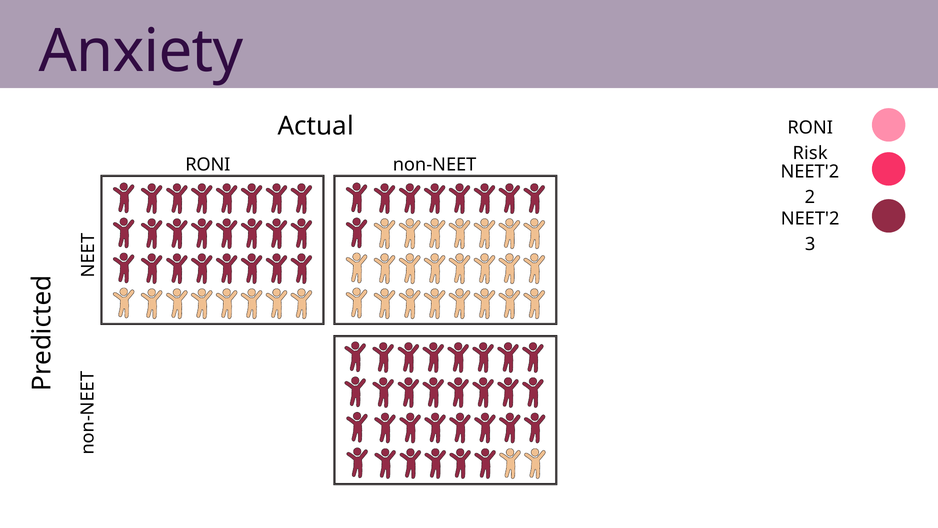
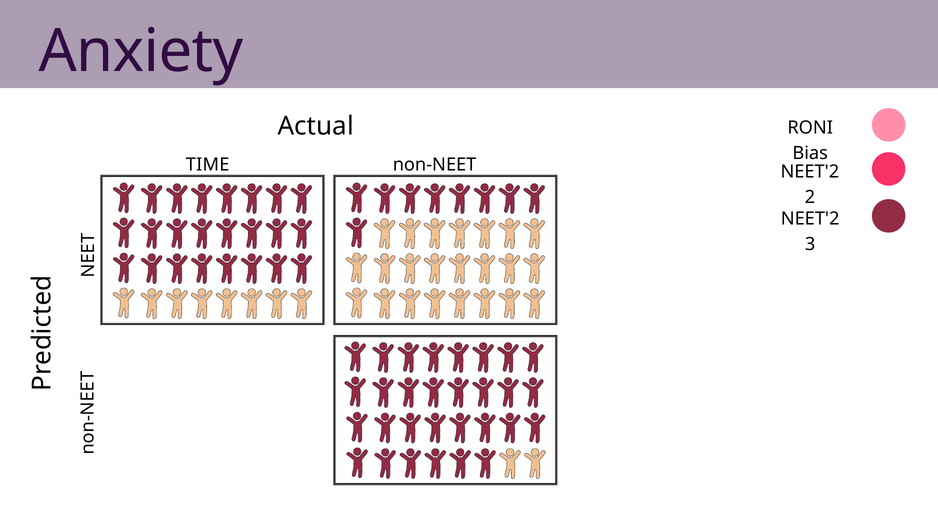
Risk: Risk -> Bias (810, 153)
RONI: RONI -> TIME (208, 164)
